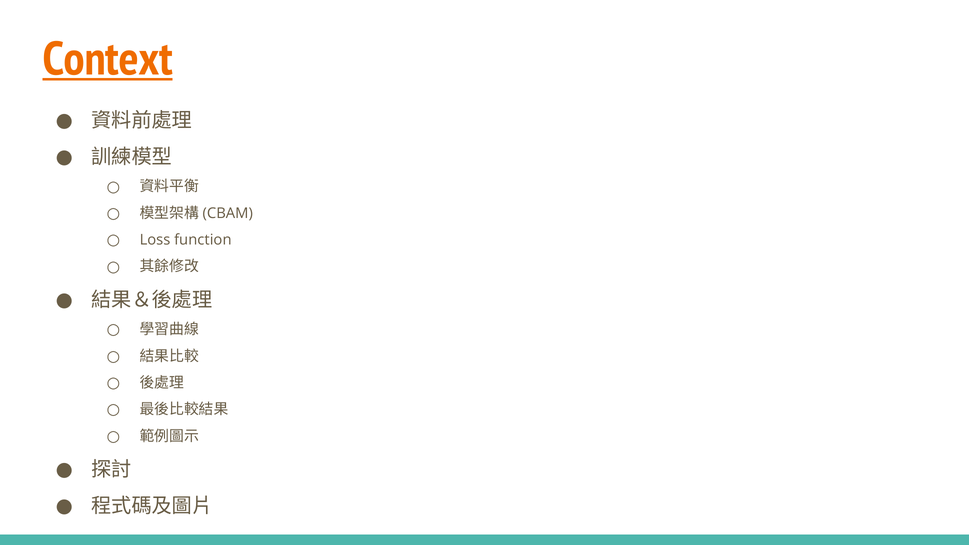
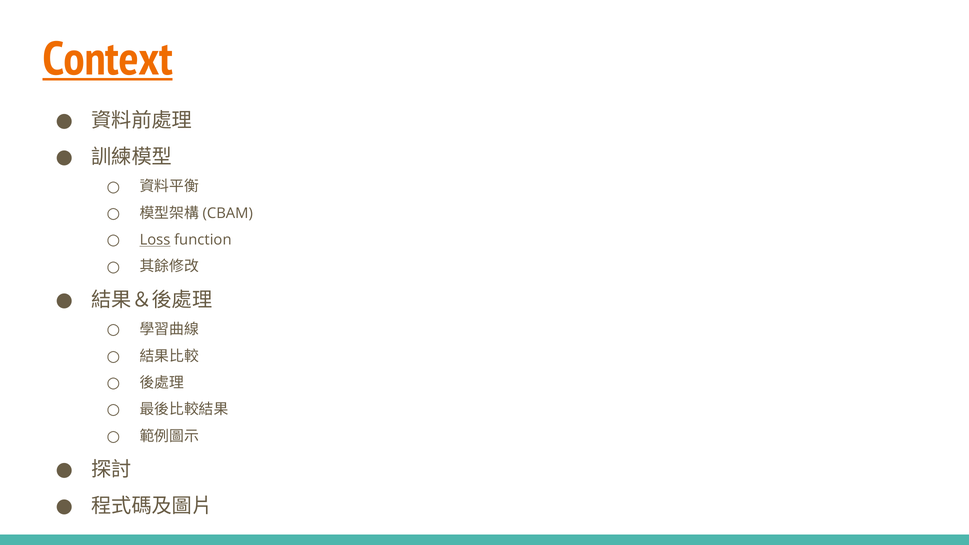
Loss underline: none -> present (155, 240)
